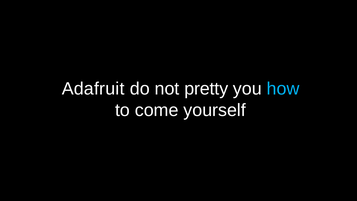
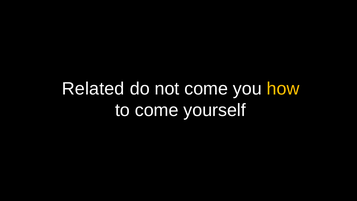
Adafruit: Adafruit -> Related (93, 89)
not pretty: pretty -> come (206, 89)
how colour: light blue -> yellow (283, 89)
